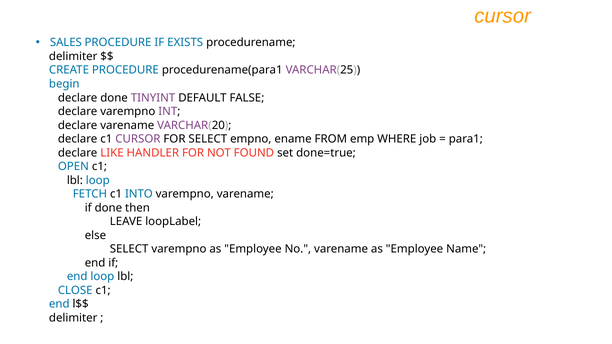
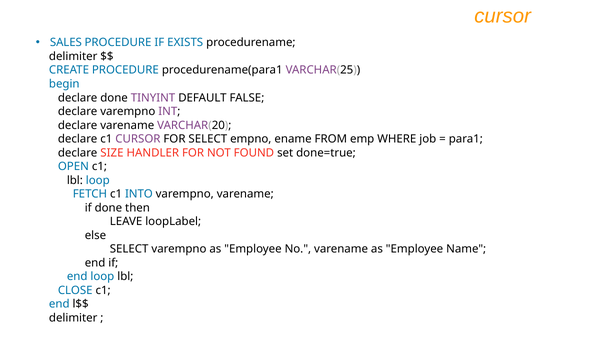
LIKE: LIKE -> SIZE (112, 153)
